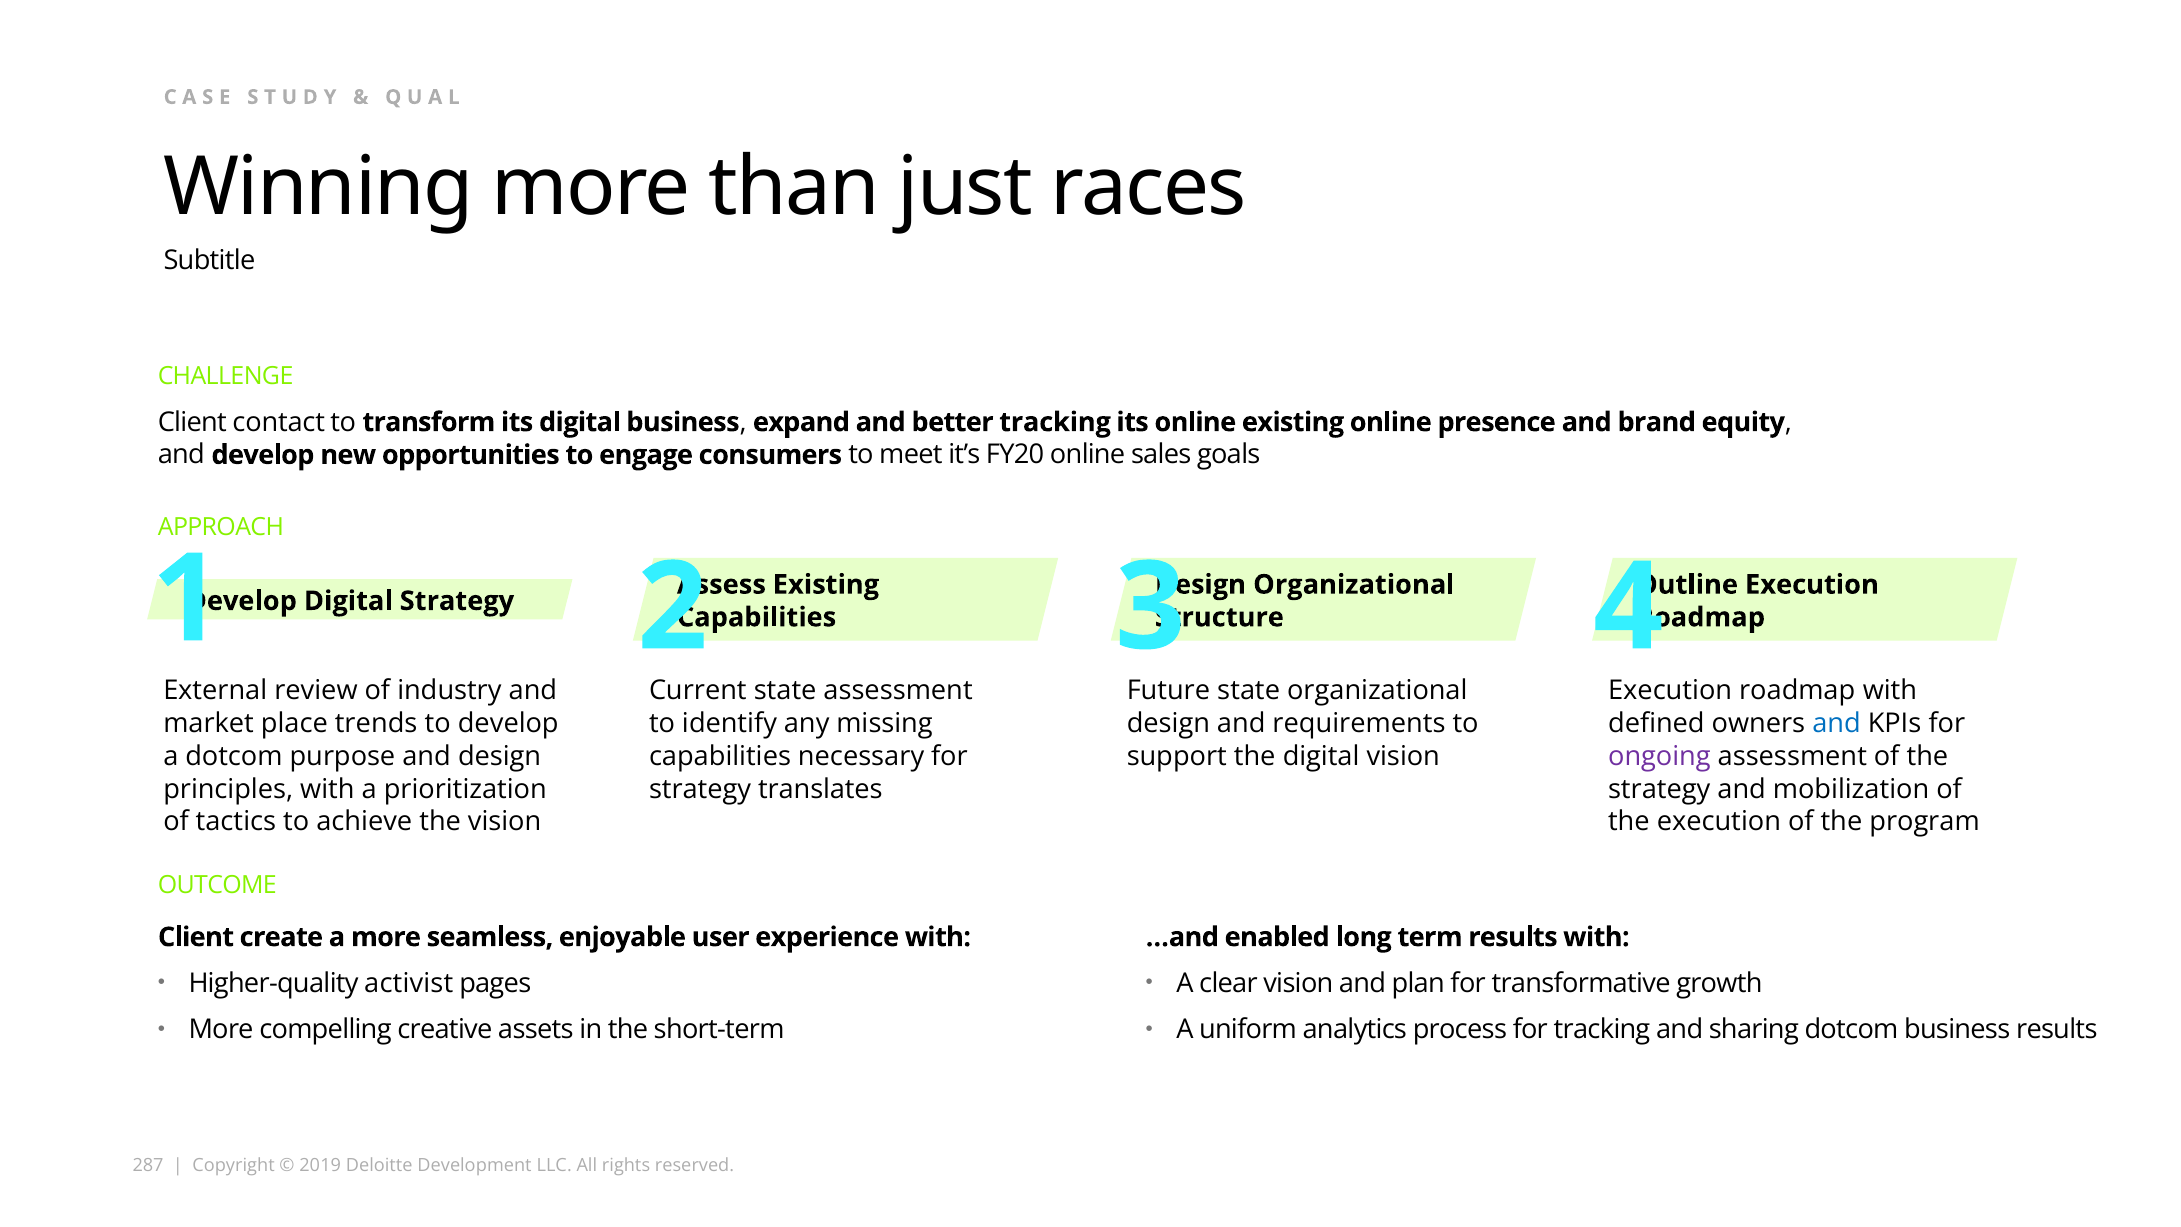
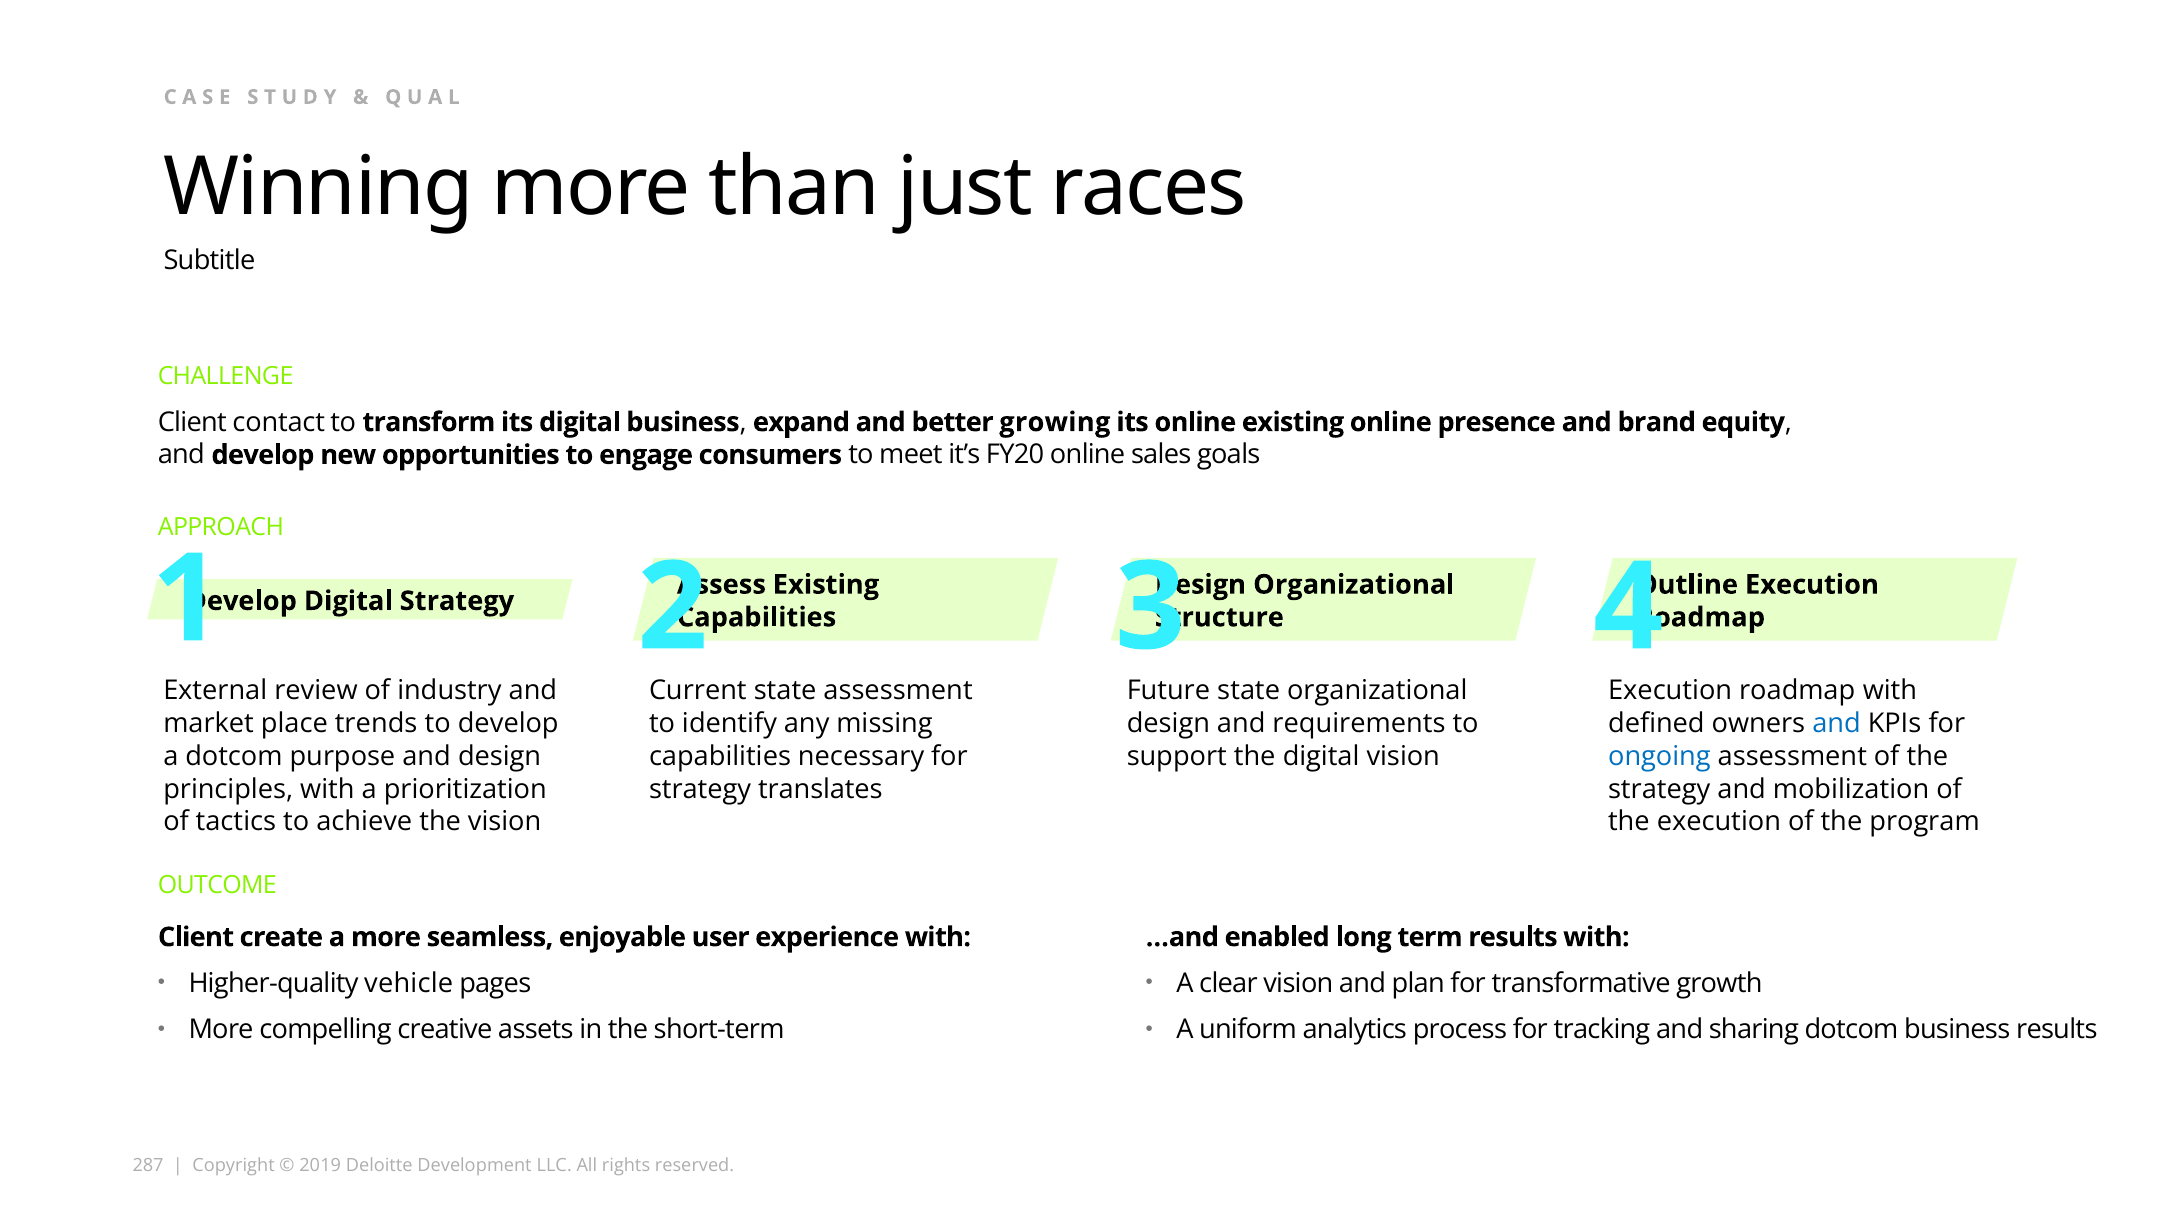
better tracking: tracking -> growing (1055, 422)
ongoing colour: purple -> blue (1659, 756)
activist: activist -> vehicle (409, 983)
